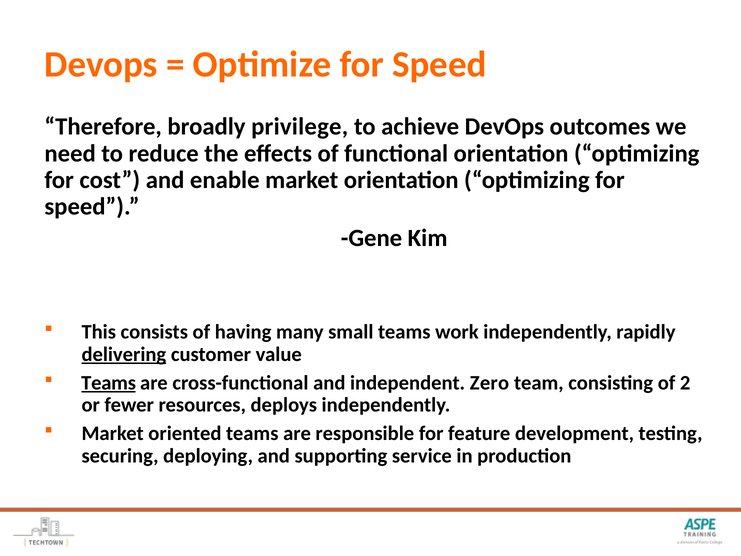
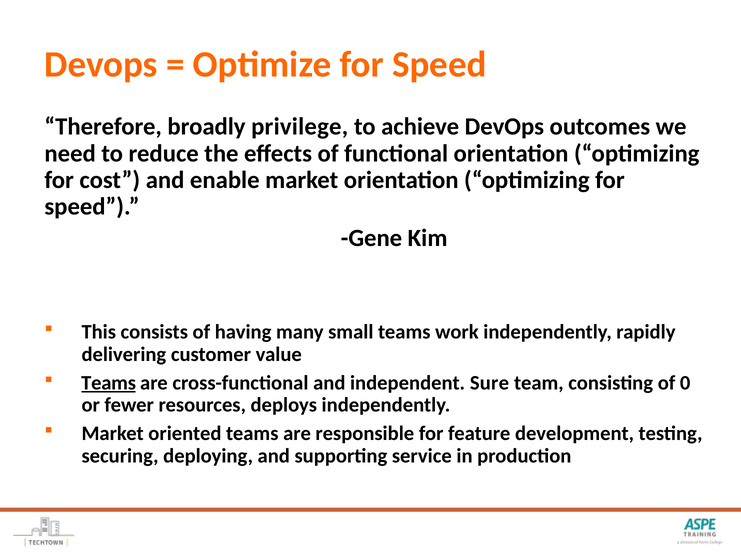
delivering underline: present -> none (124, 354)
Zero: Zero -> Sure (489, 383)
2: 2 -> 0 (685, 383)
